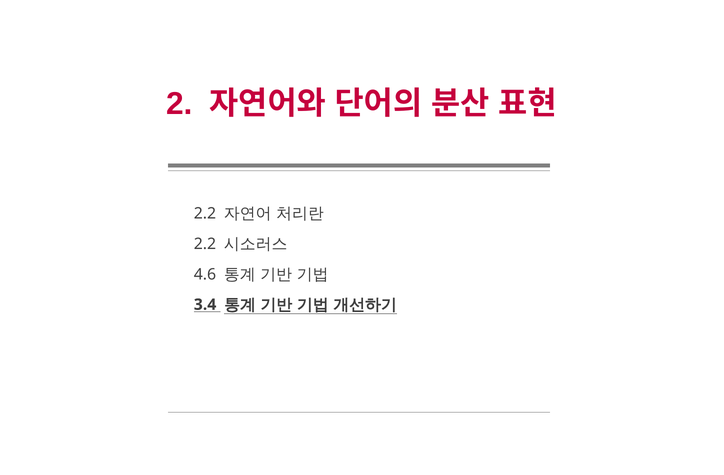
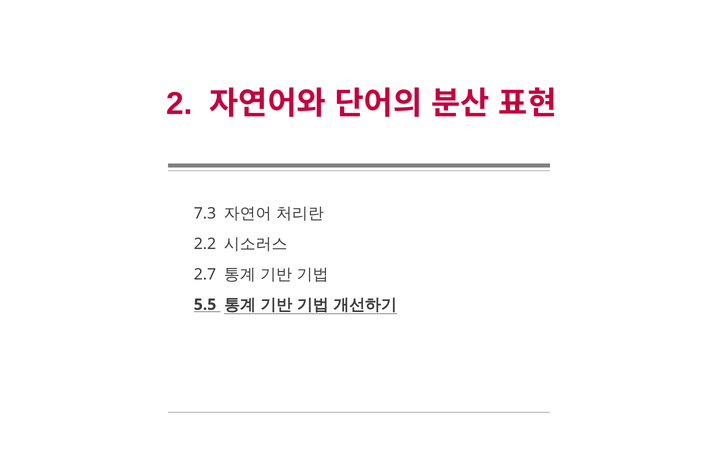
2.2: 2.2 -> 7.3 (205, 214)
4.6: 4.6 -> 2.7 (205, 275)
3.4: 3.4 -> 5.5 (205, 305)
